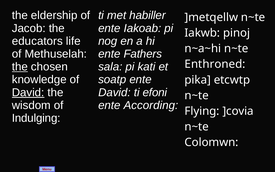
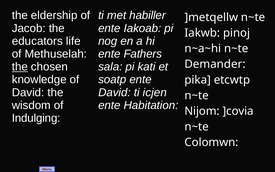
Enthroned: Enthroned -> Demander (215, 64)
David underline: present -> none (28, 92)
efoni: efoni -> icjen (155, 92)
According: According -> Habitation (151, 105)
Flying: Flying -> Nijom (202, 111)
